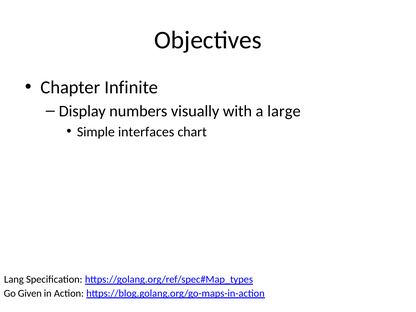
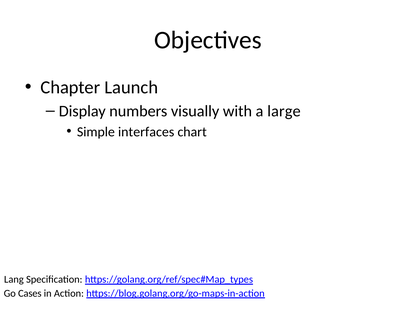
Infinite: Infinite -> Launch (131, 87)
Given: Given -> Cases (30, 293)
